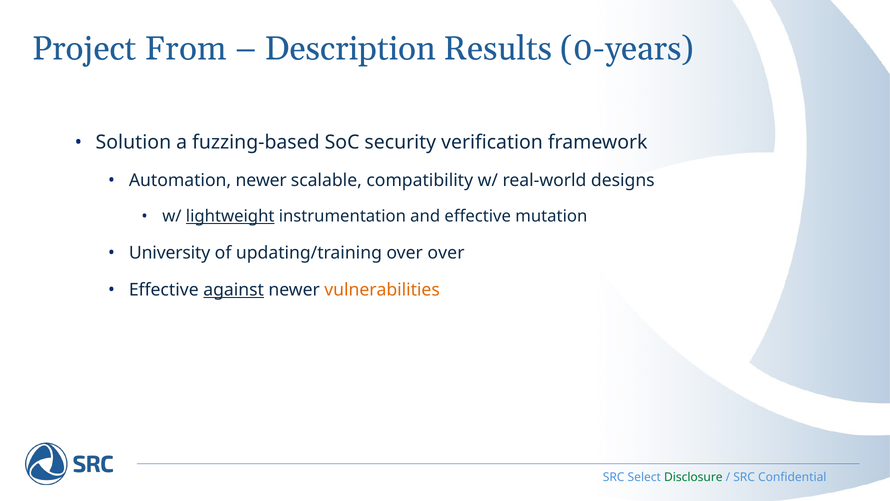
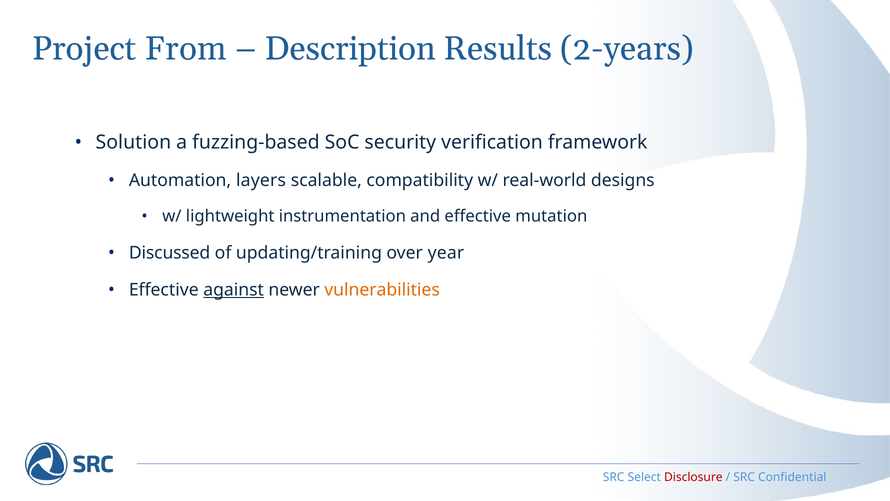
0-years: 0-years -> 2-years (627, 48)
Automation newer: newer -> layers (261, 180)
lightweight underline: present -> none (230, 216)
University: University -> Discussed (170, 253)
over over: over -> year (446, 253)
Disclosure colour: green -> red (693, 477)
